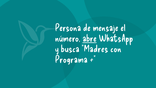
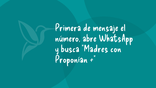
Persona: Persona -> Primera (68, 28)
abre underline: present -> none (90, 38)
Programa: Programa -> Proponían (71, 59)
